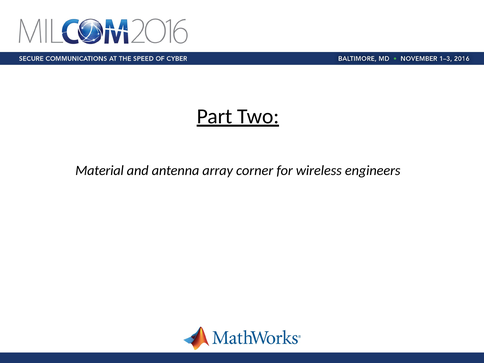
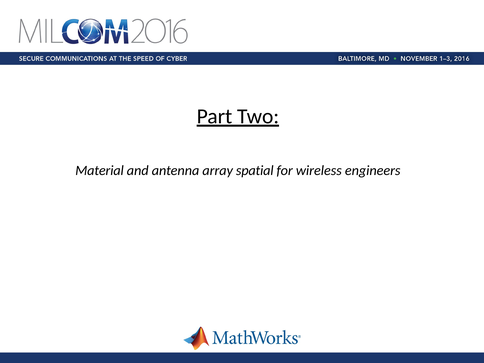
corner: corner -> spatial (255, 170)
